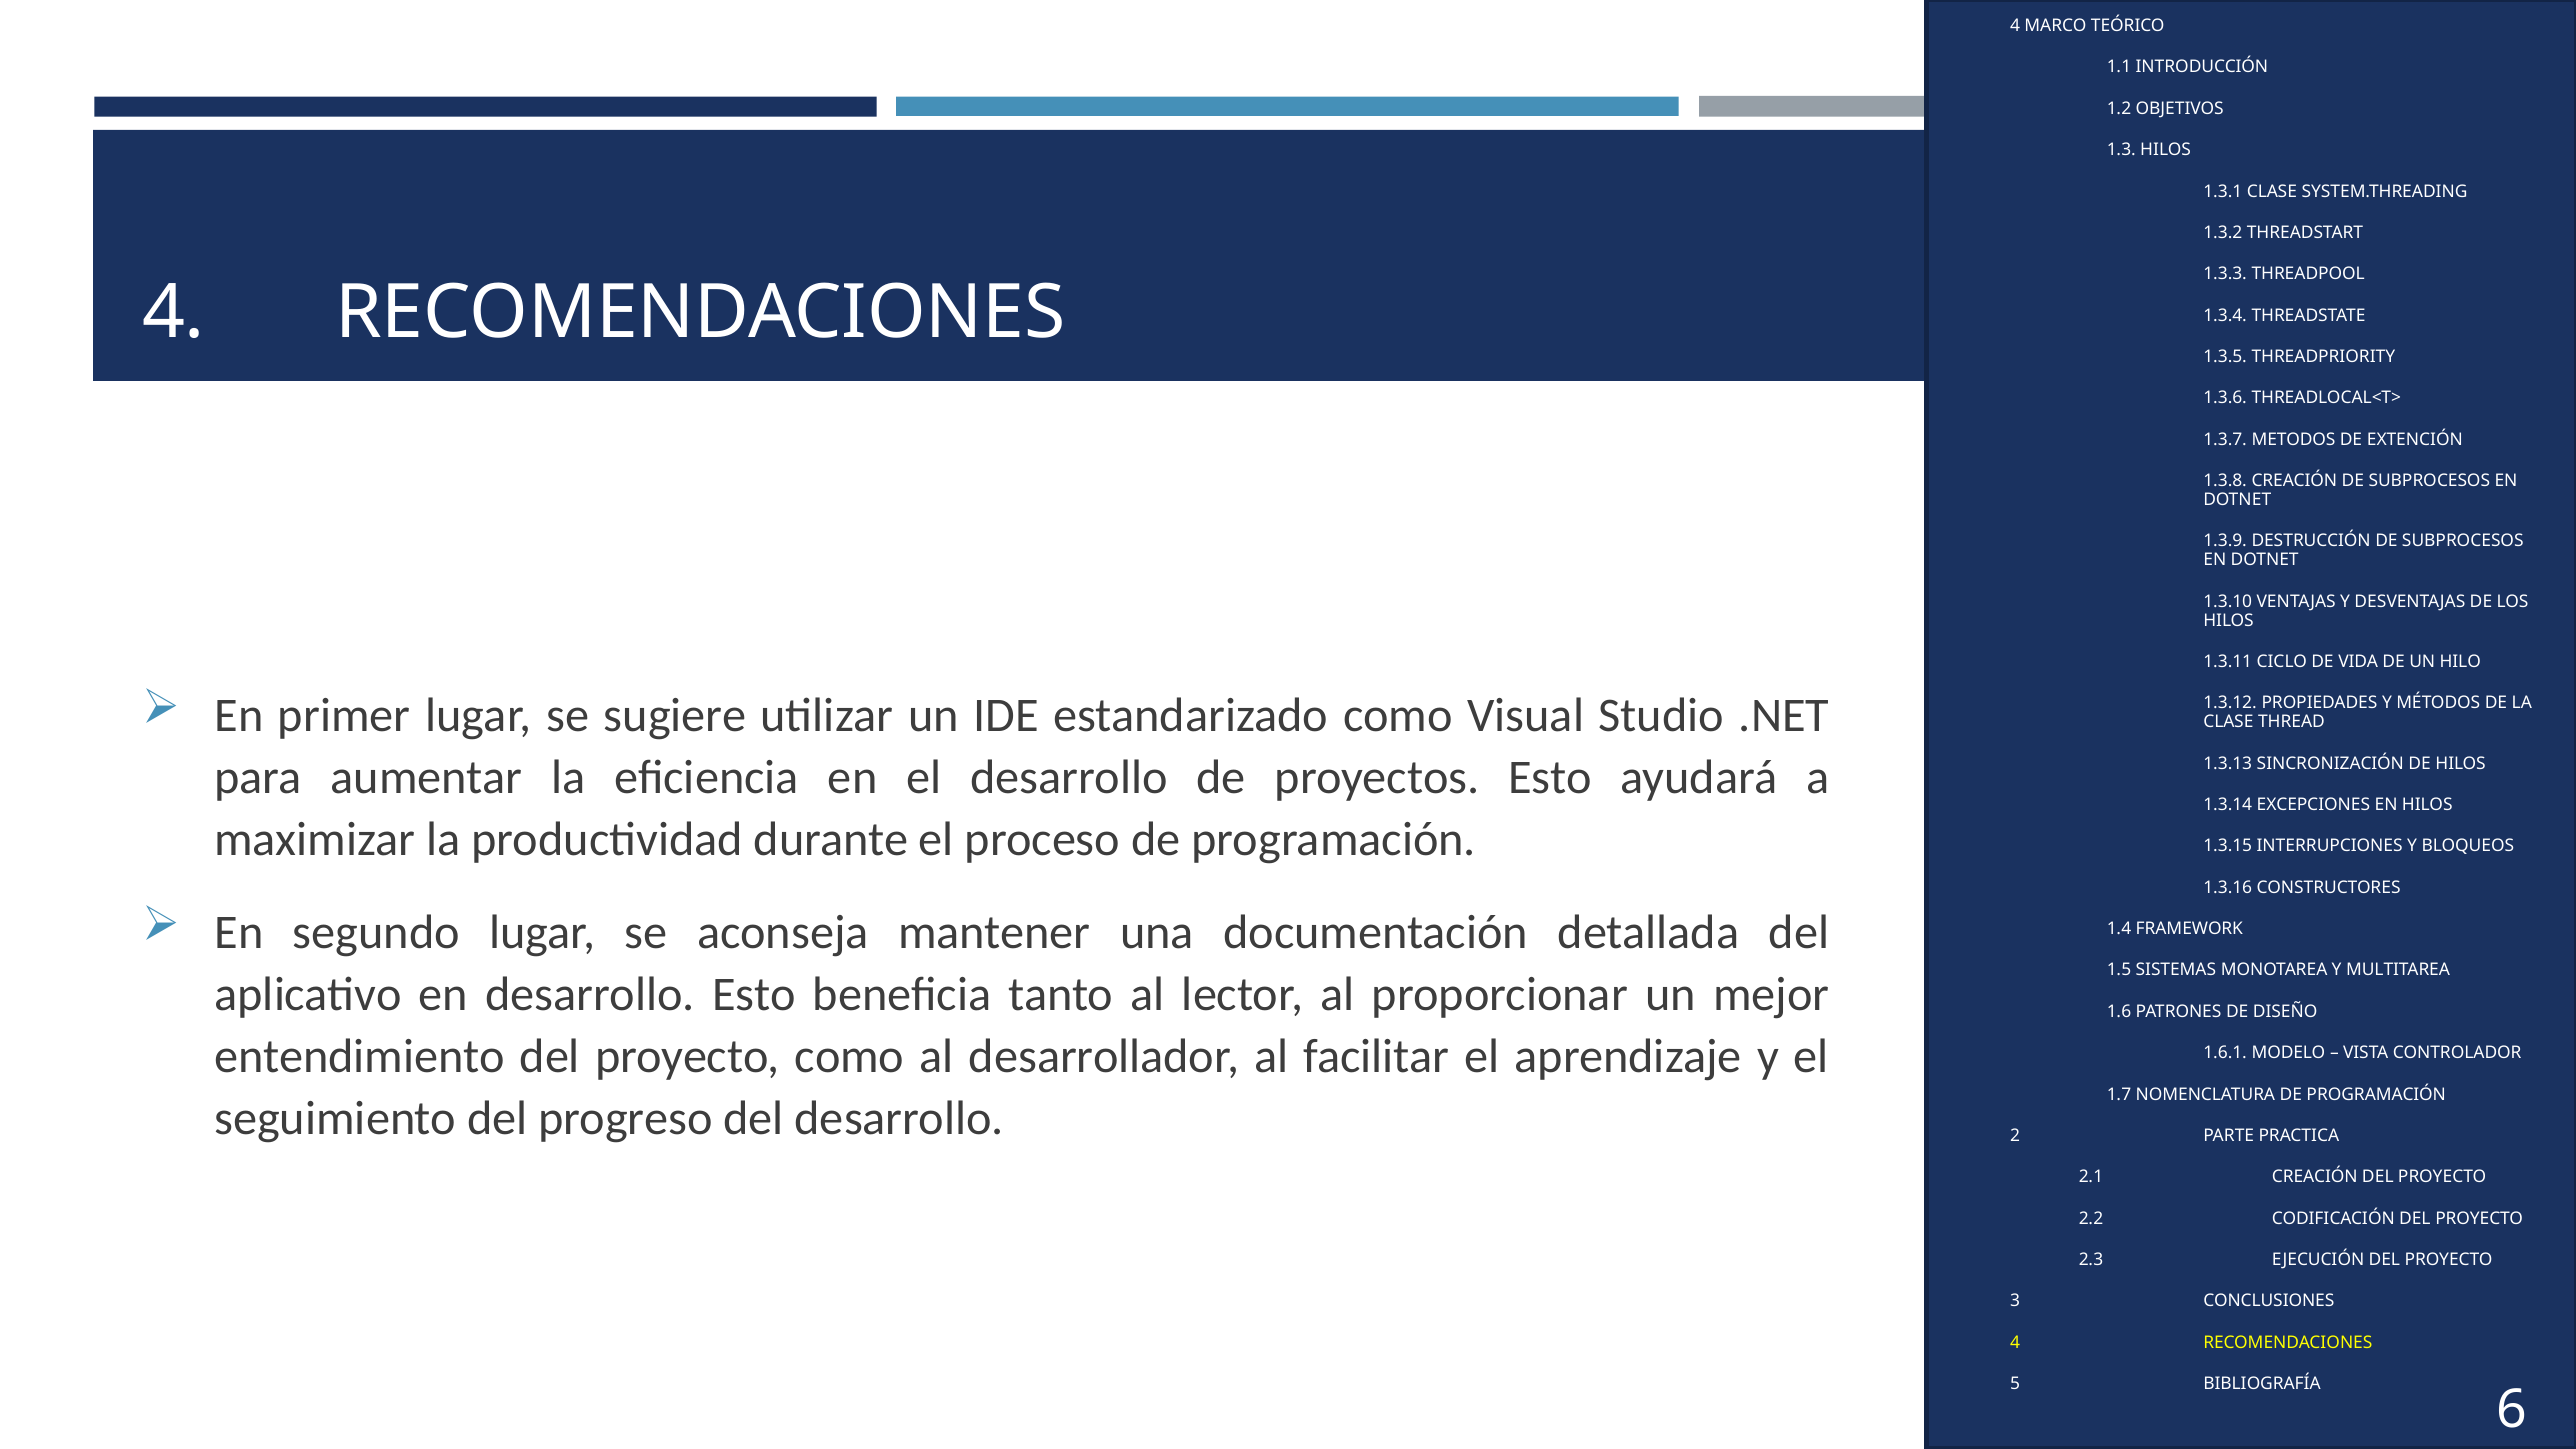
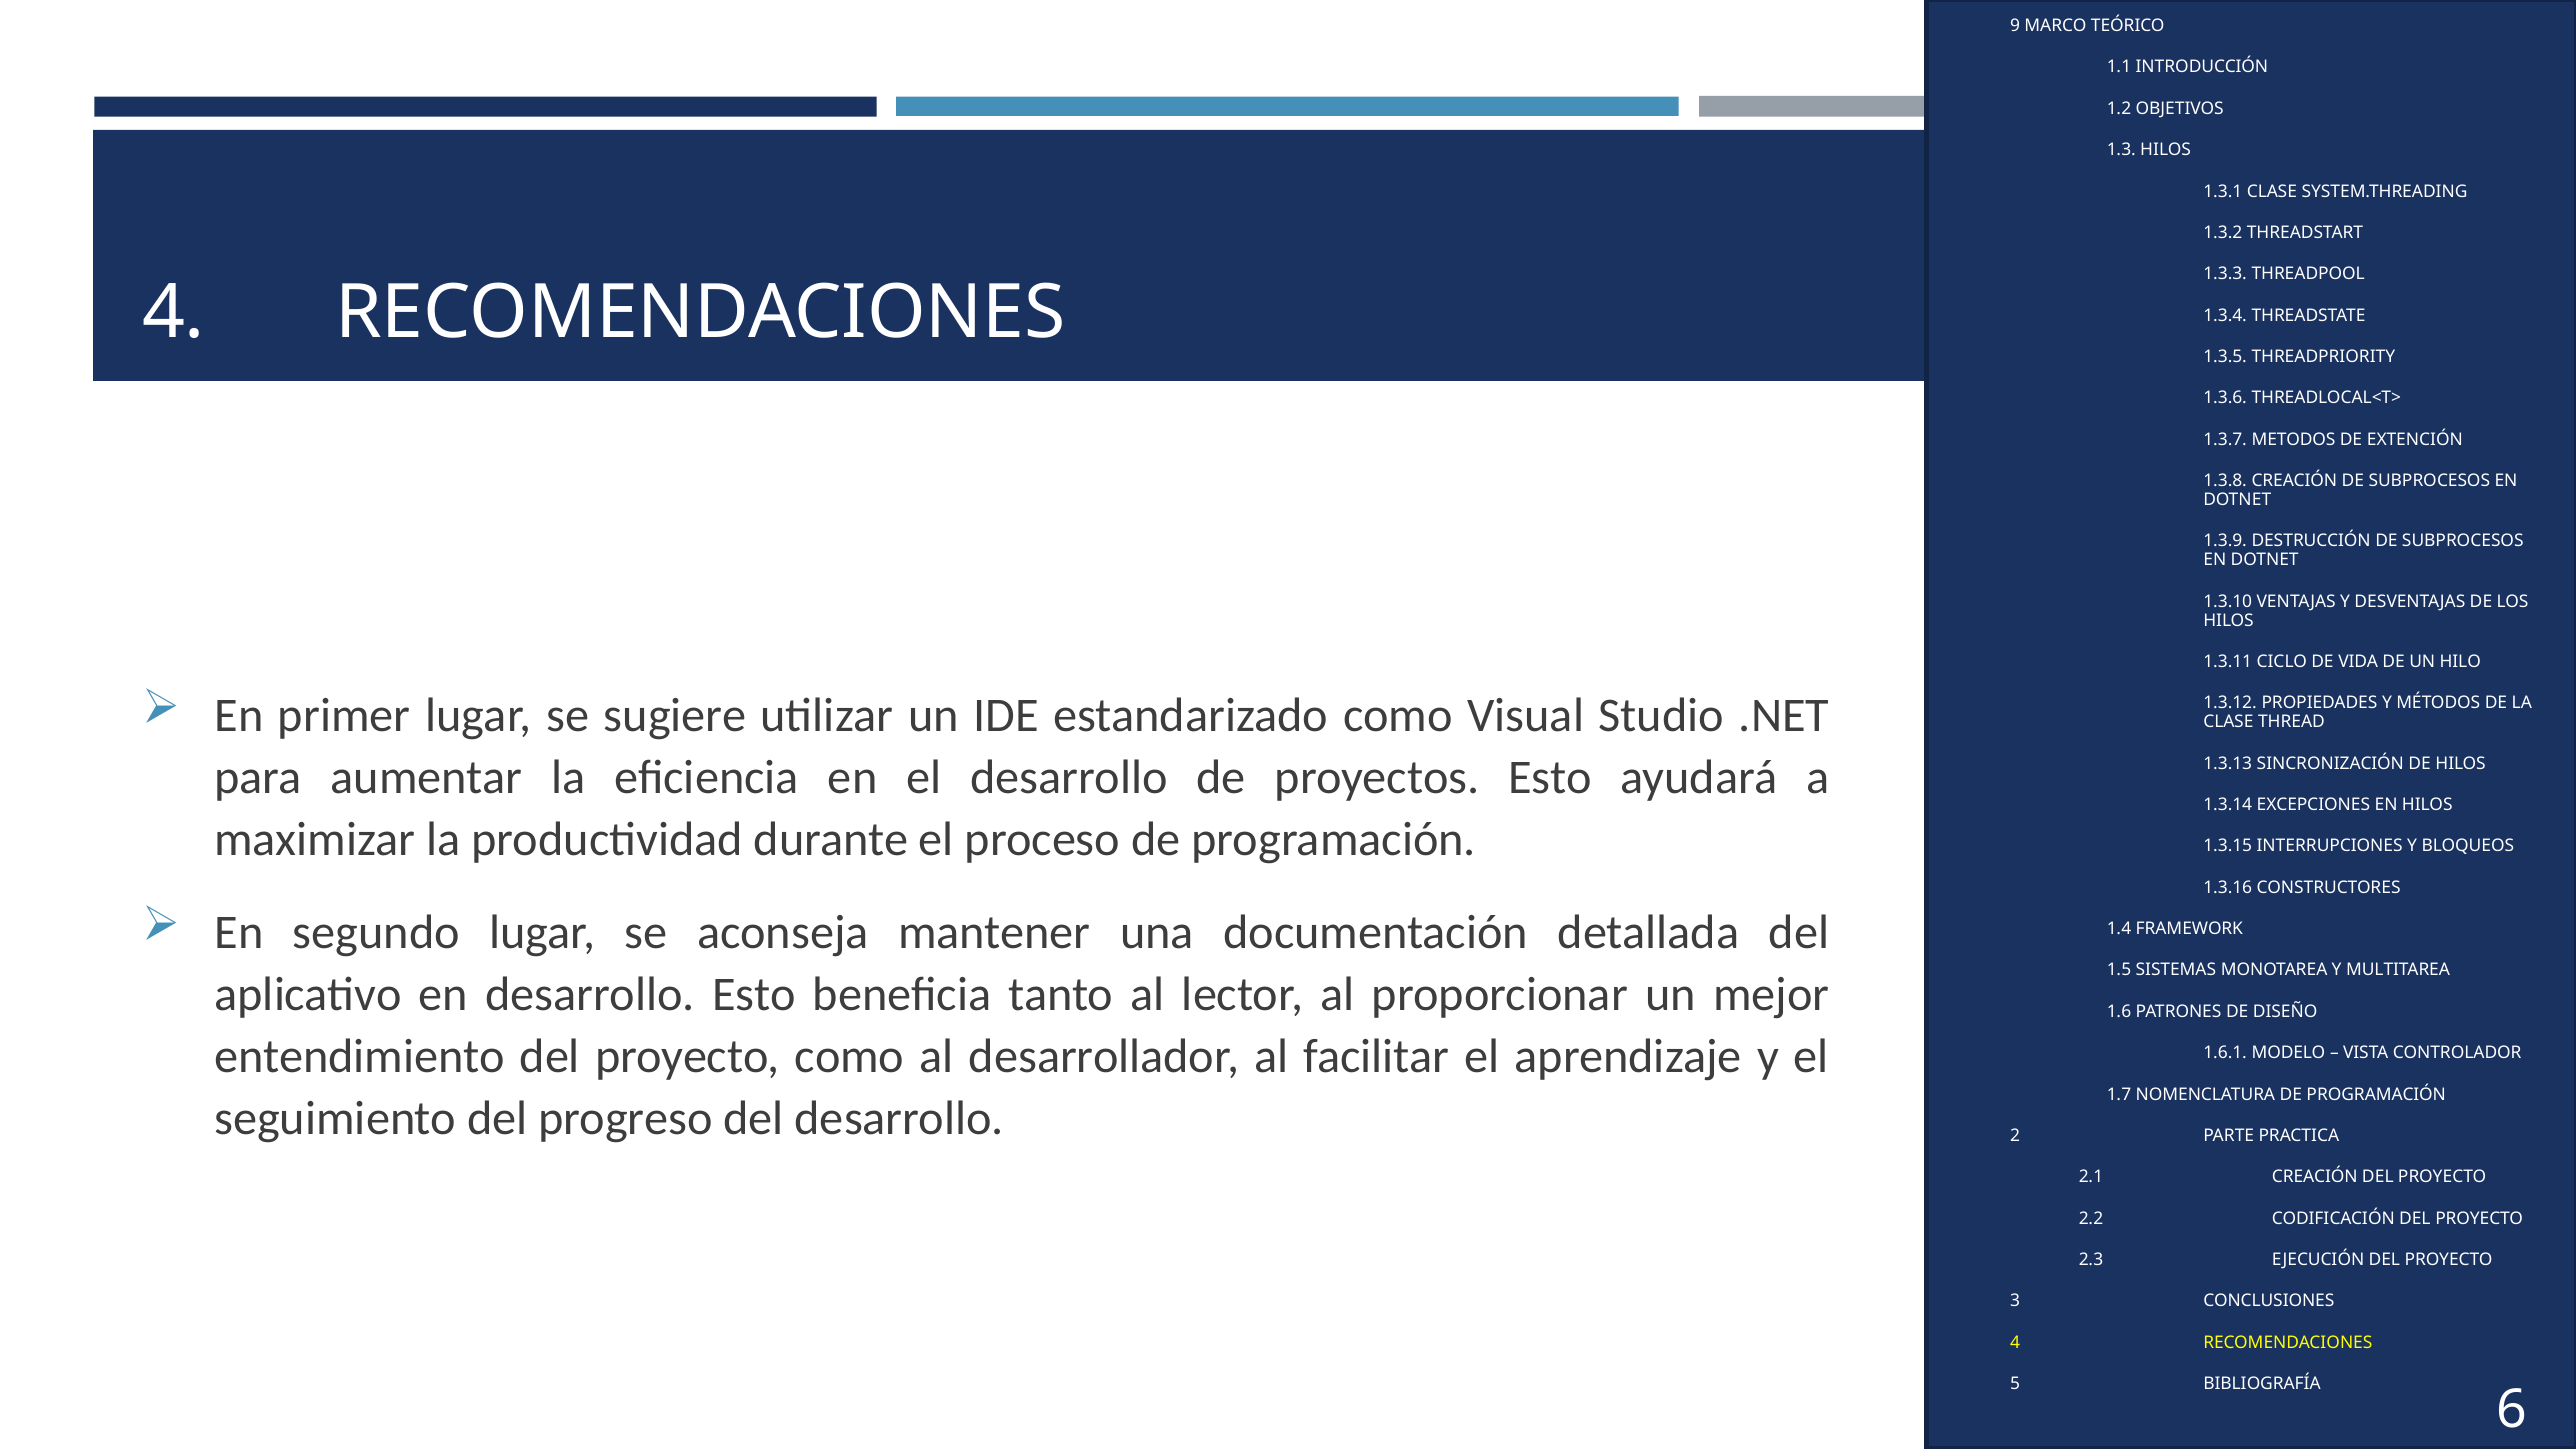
4: 4 -> 9 (2015, 26)
